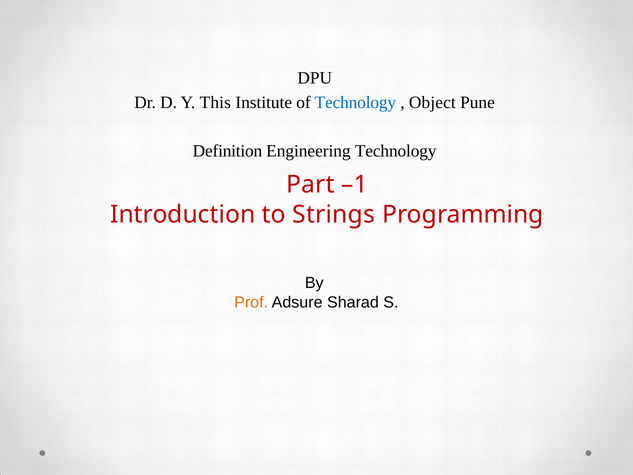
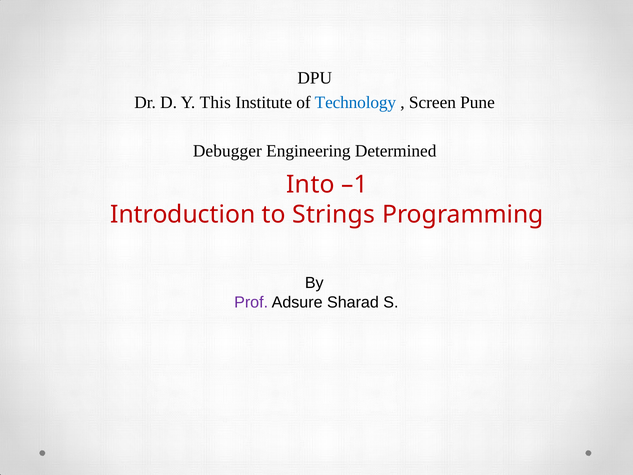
Object: Object -> Screen (432, 102)
Definition: Definition -> Debugger (227, 151)
Engineering Technology: Technology -> Determined (396, 151)
Part: Part -> Into (311, 185)
Prof colour: orange -> purple (251, 302)
